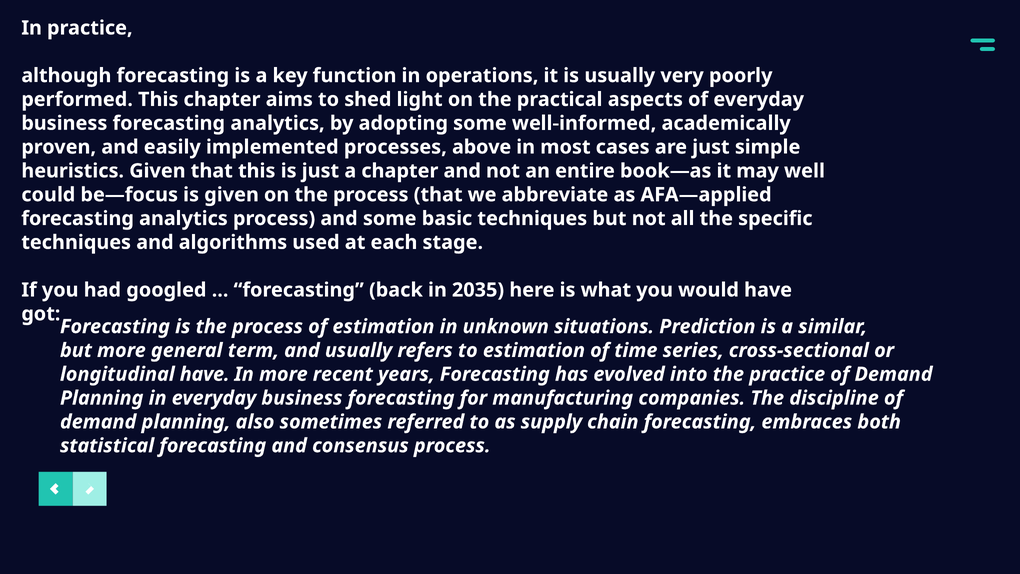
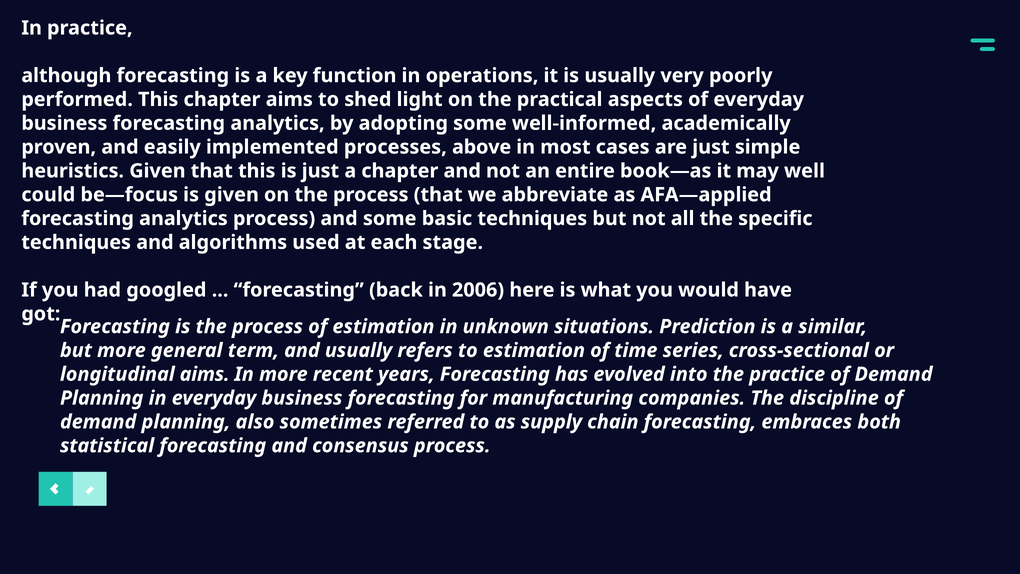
2035: 2035 -> 2006 (478, 290)
longitudinal have: have -> aims (205, 374)
